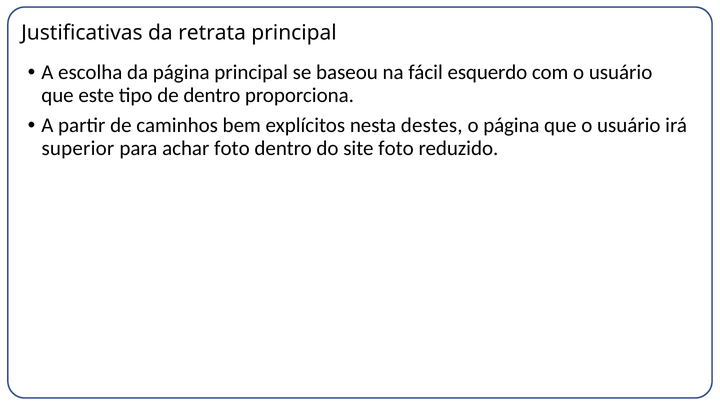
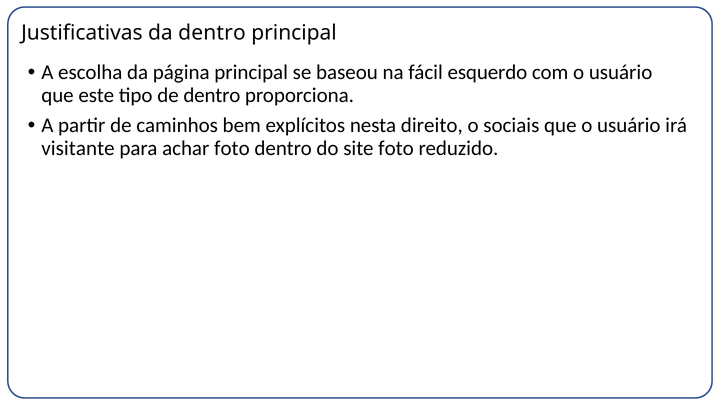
da retrata: retrata -> dentro (212, 33)
destes: destes -> direito (432, 125)
o página: página -> sociais (511, 125)
superior: superior -> visitante (78, 148)
